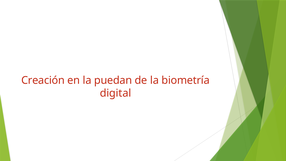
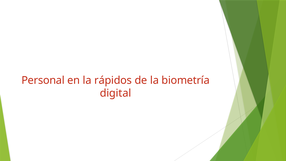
Creación: Creación -> Personal (43, 80)
puedan: puedan -> rápidos (113, 80)
